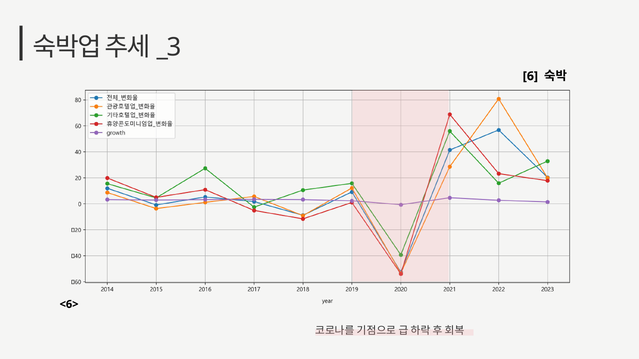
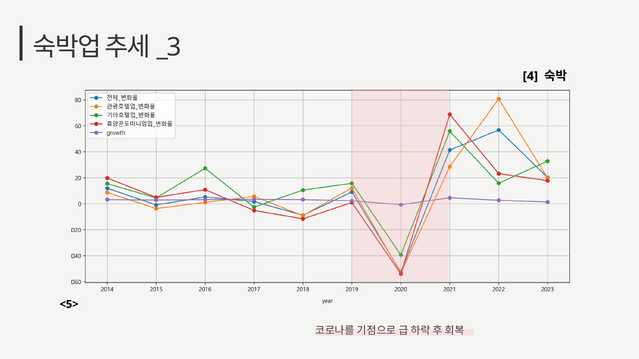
6: 6 -> 4 (530, 76)
<6>: <6> -> <5> (69, 305)
